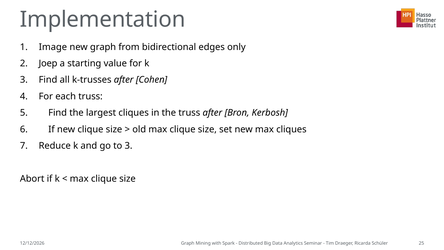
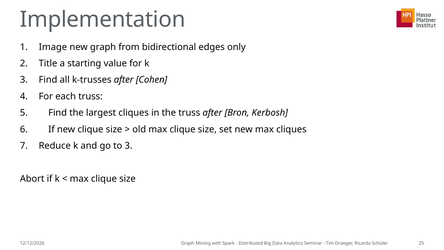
Joep: Joep -> Title (48, 63)
